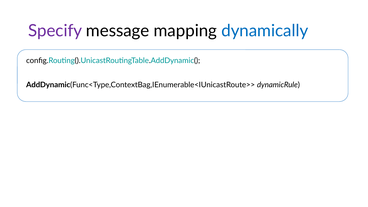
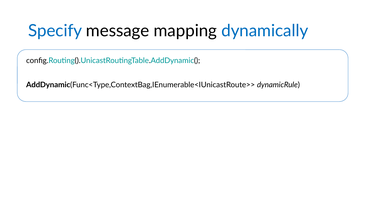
Specify colour: purple -> blue (55, 31)
